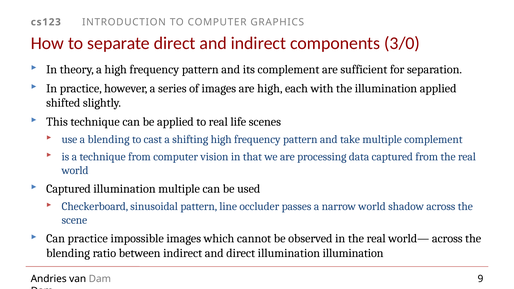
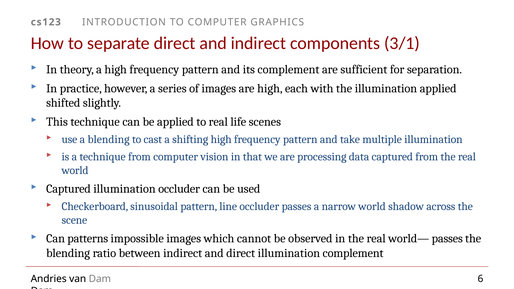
3/0: 3/0 -> 3/1 (402, 43)
multiple complement: complement -> illumination (433, 139)
illumination multiple: multiple -> occluder (179, 189)
Can practice: practice -> patterns (88, 239)
world— across: across -> passes (447, 239)
illumination illumination: illumination -> complement (353, 253)
9: 9 -> 6 (480, 279)
